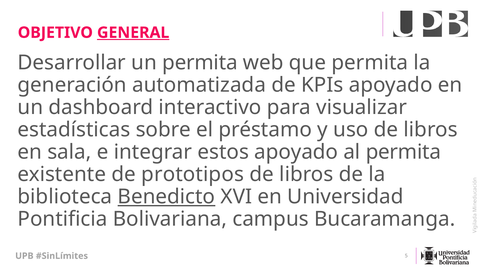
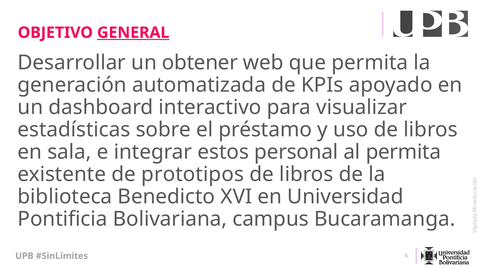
un permita: permita -> obtener (200, 63)
estos apoyado: apoyado -> personal (296, 152)
Benedicto underline: present -> none (166, 197)
